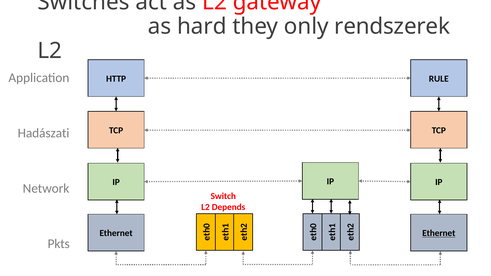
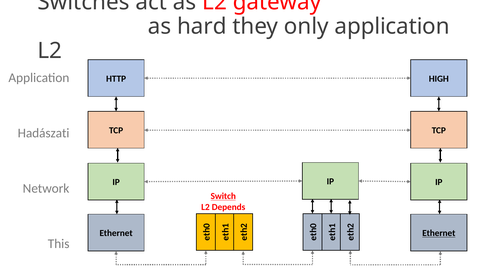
only rendszerek: rendszerek -> application (392, 26)
RULE: RULE -> HIGH (439, 79)
Switch underline: none -> present (223, 196)
Pkts: Pkts -> This (59, 244)
